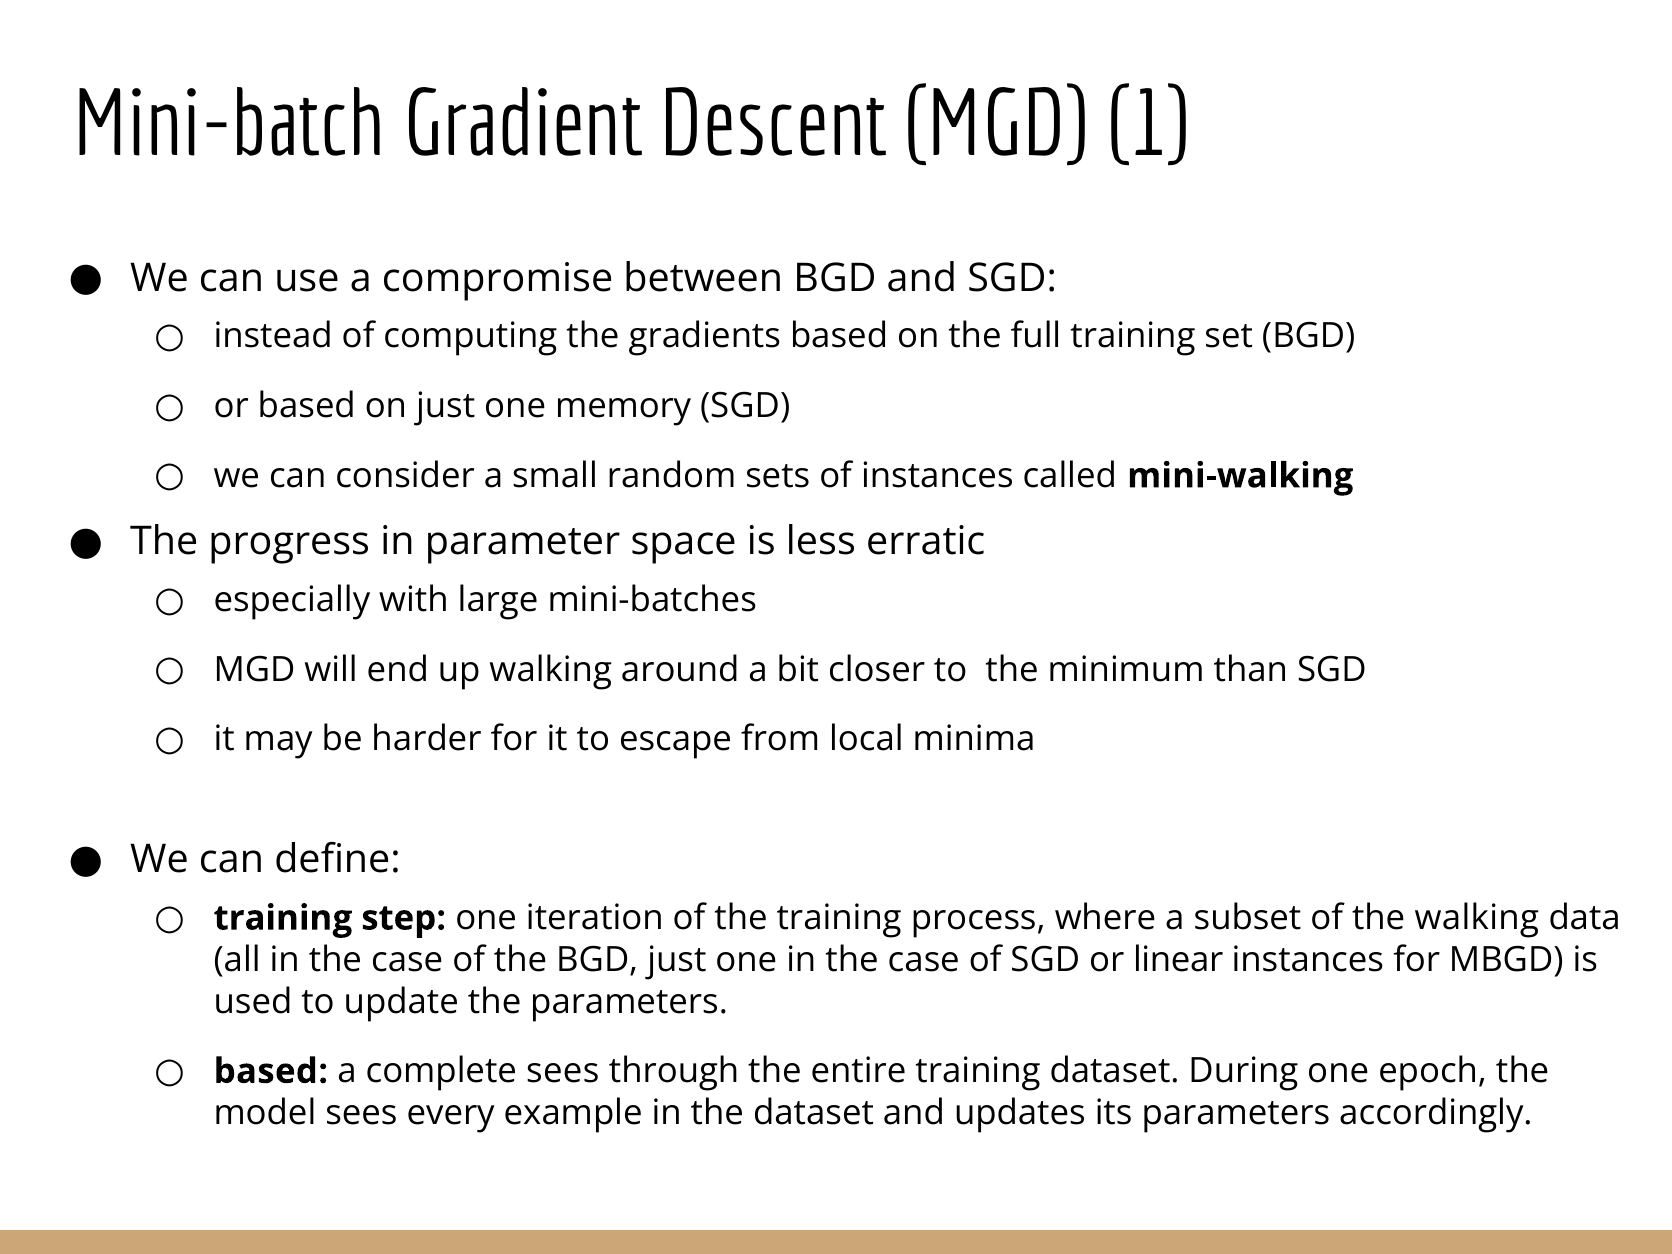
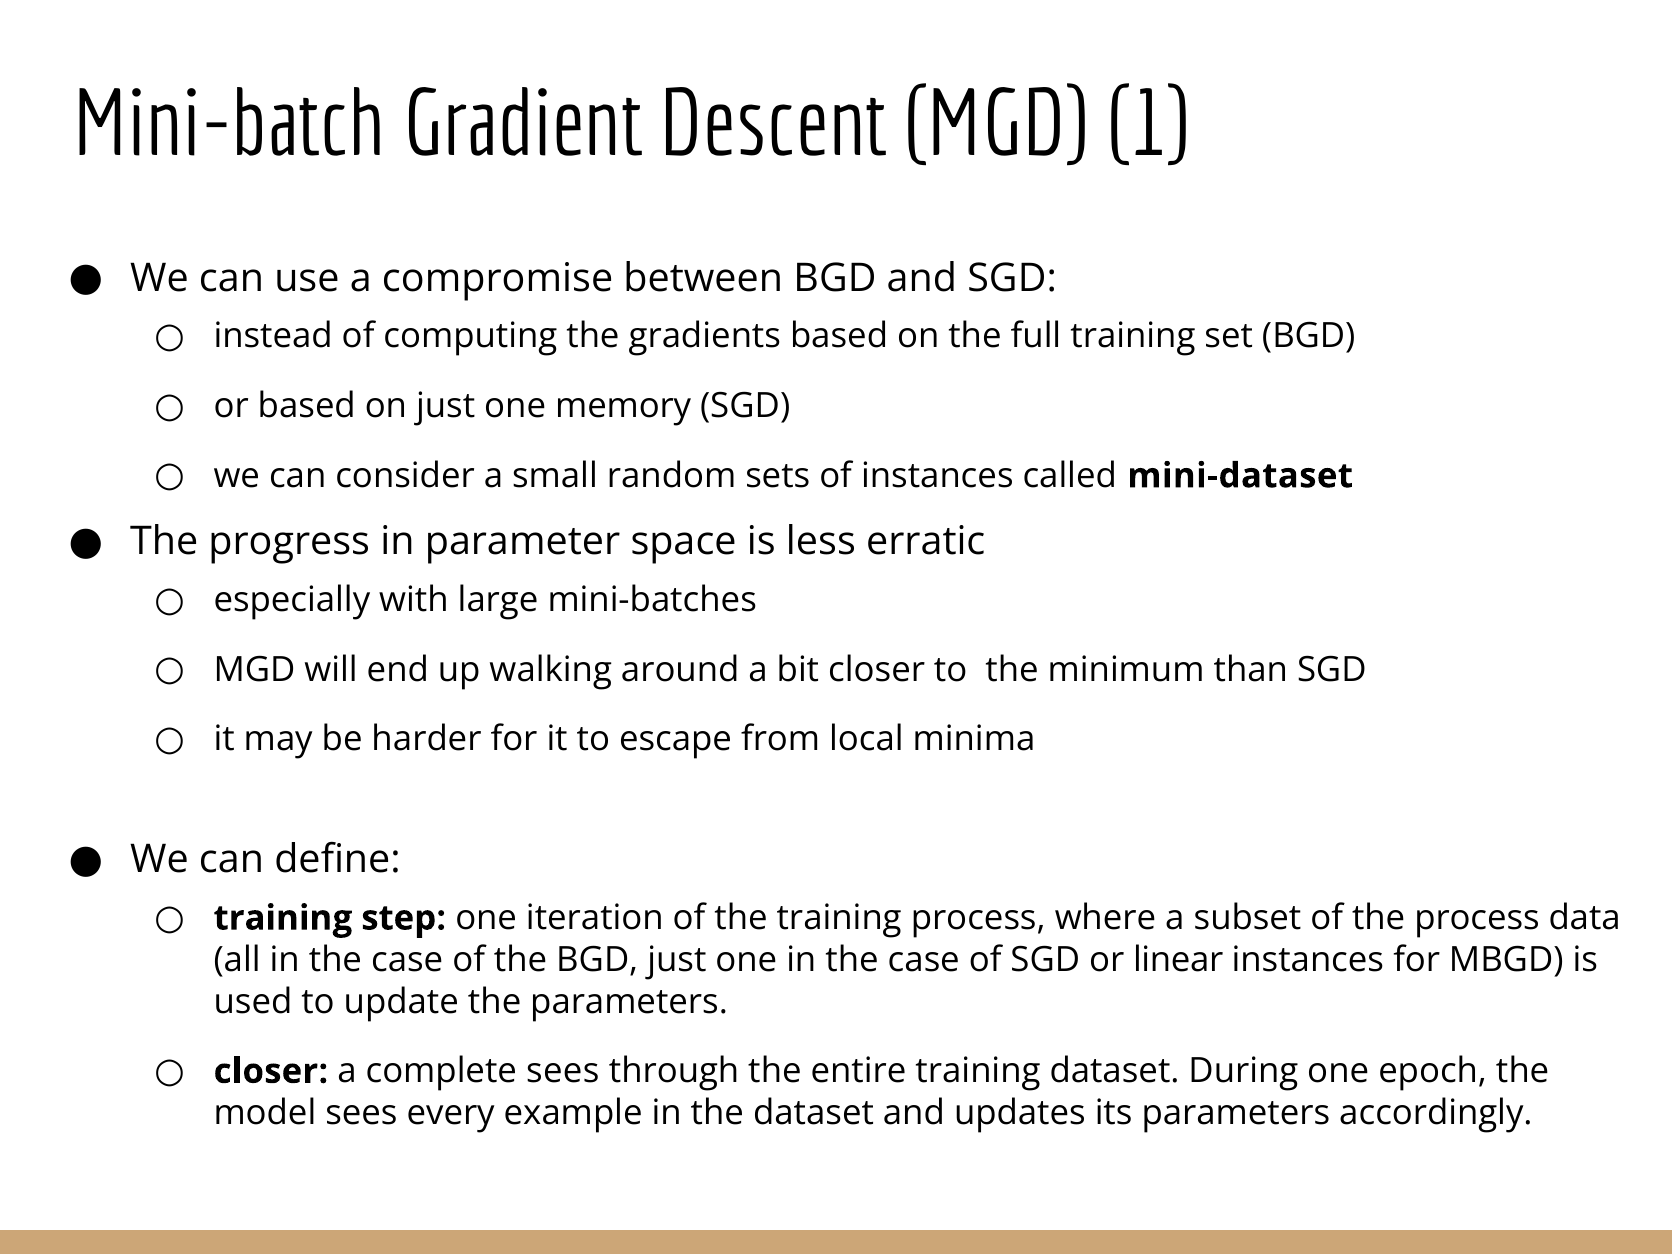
mini-walking: mini-walking -> mini-dataset (1240, 476)
the walking: walking -> process (1477, 918)
based: based -> closer (271, 1071)
